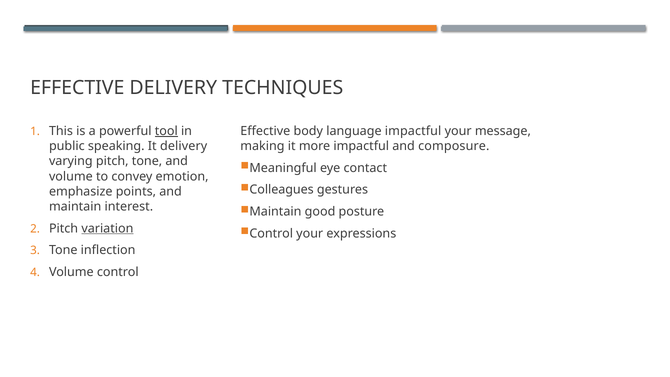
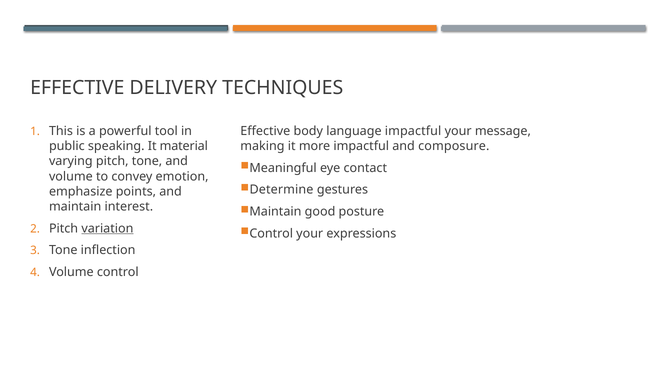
tool underline: present -> none (166, 131)
It delivery: delivery -> material (184, 146)
Colleagues: Colleagues -> Determine (282, 190)
